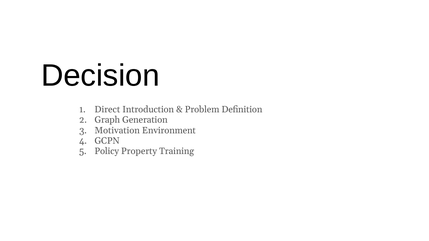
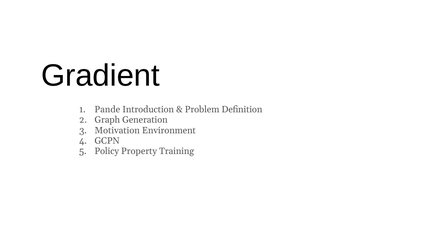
Decision: Decision -> Gradient (100, 76)
Direct: Direct -> Pande (107, 110)
